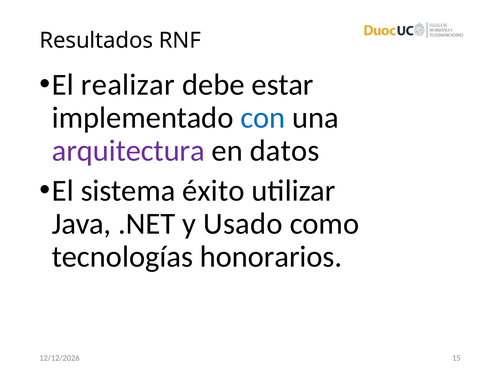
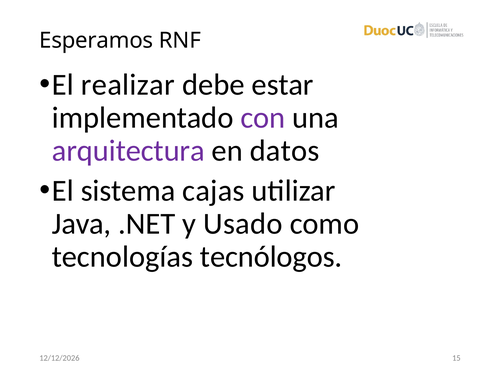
Resultados: Resultados -> Esperamos (96, 41)
con colour: blue -> purple (263, 118)
éxito: éxito -> cajas (213, 191)
honorarios: honorarios -> tecnólogos (271, 257)
